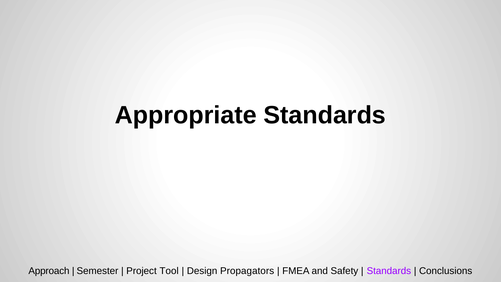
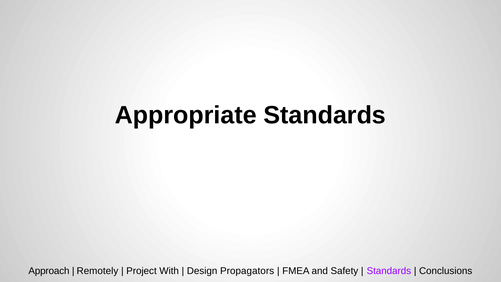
Semester: Semester -> Remotely (97, 271)
Tool: Tool -> With (169, 271)
